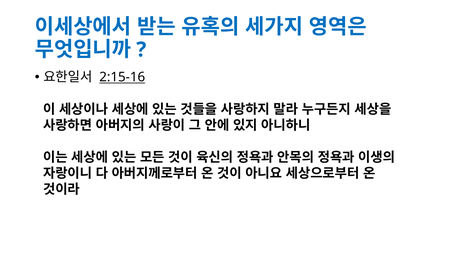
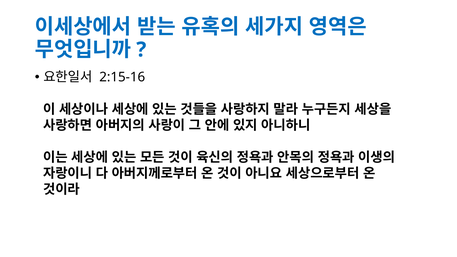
2:15-16 underline: present -> none (122, 77)
